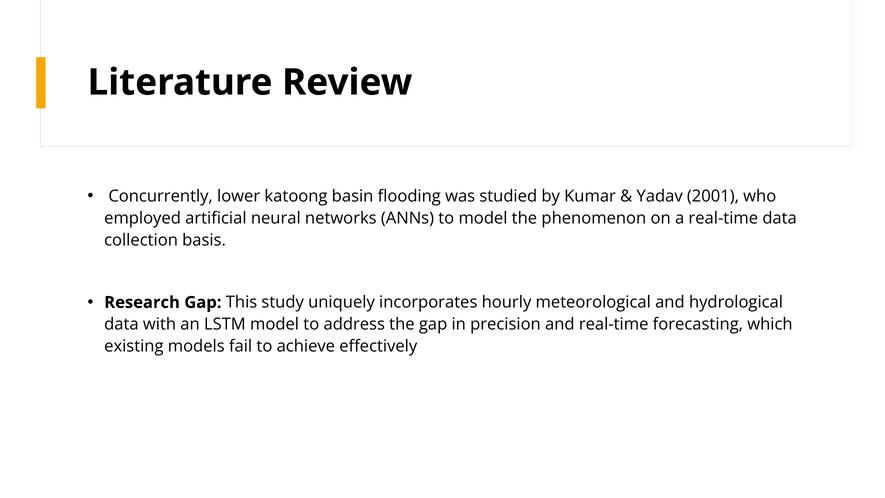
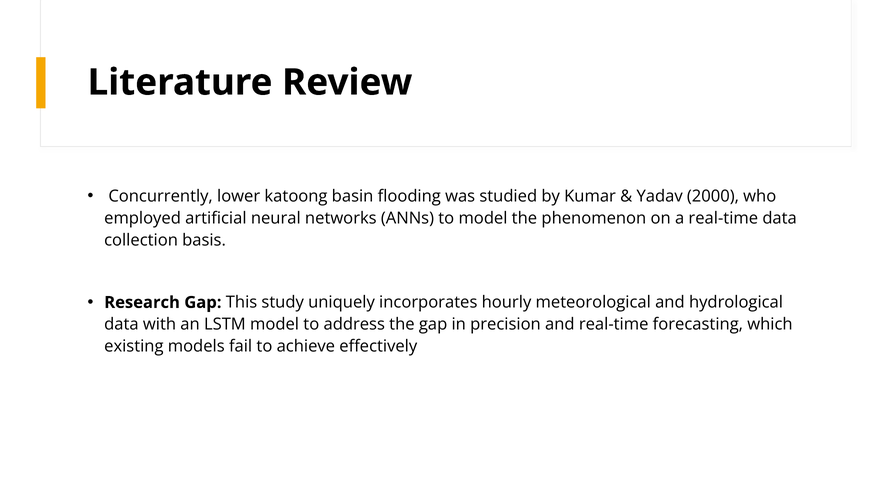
2001: 2001 -> 2000 (713, 196)
